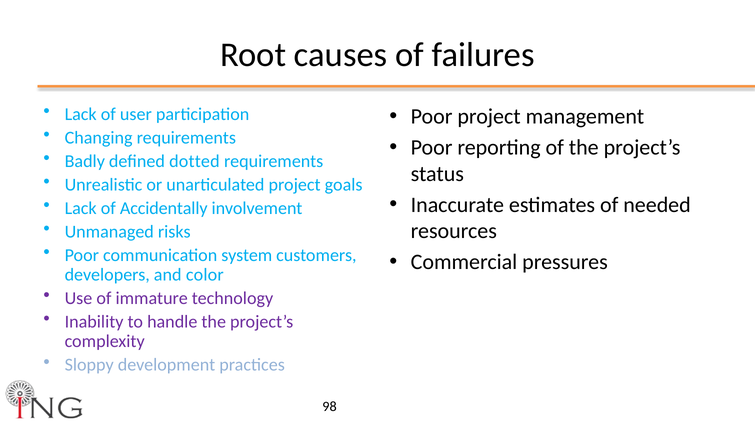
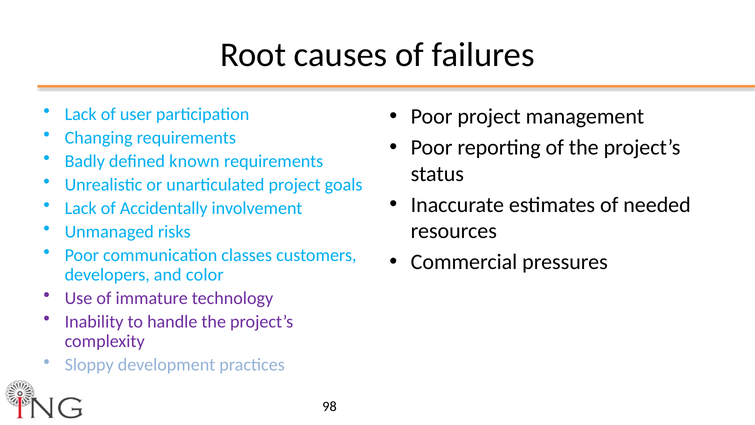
dotted: dotted -> known (194, 161)
system: system -> classes (247, 255)
